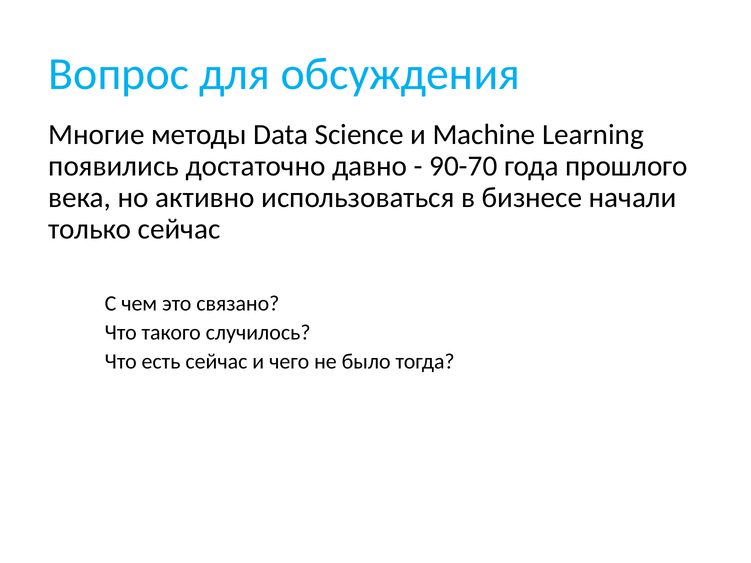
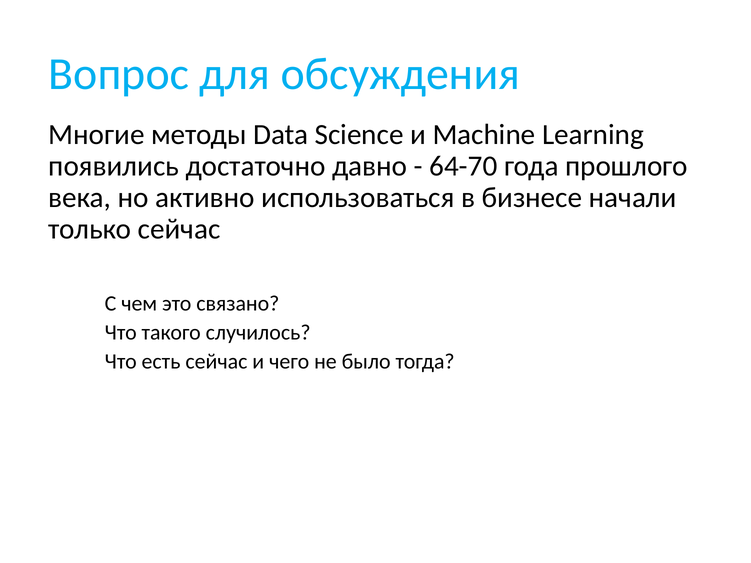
90-70: 90-70 -> 64-70 (463, 166)
